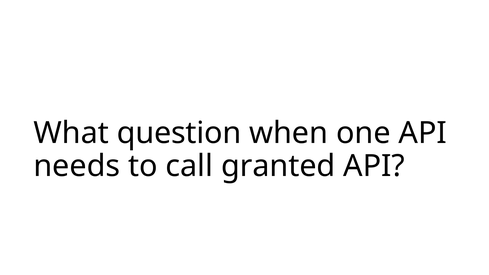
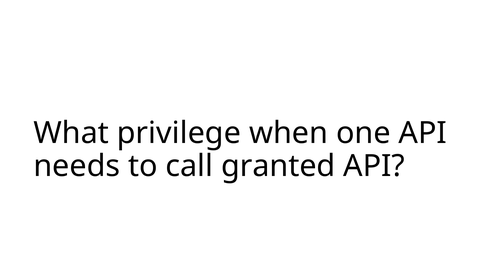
question: question -> privilege (179, 133)
